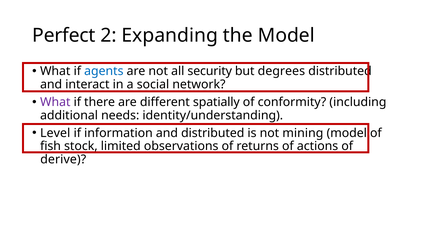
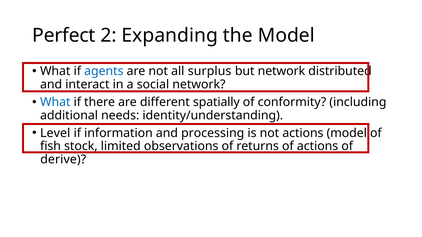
security: security -> surplus (210, 71)
but degrees: degrees -> network (281, 71)
What colour: purple -> blue (55, 102)
and distributed: distributed -> processing (213, 133)
not mining: mining -> actions (303, 133)
